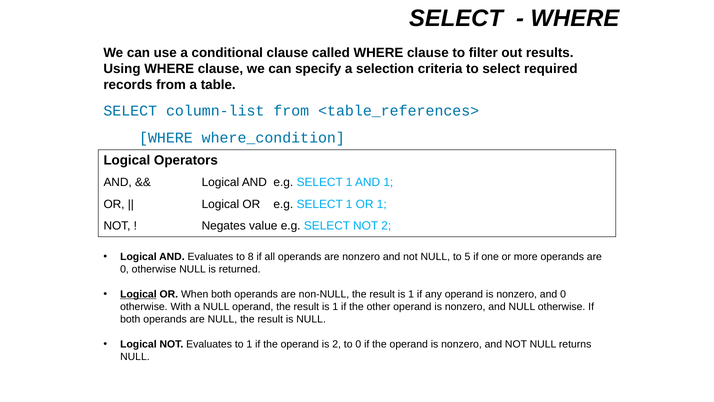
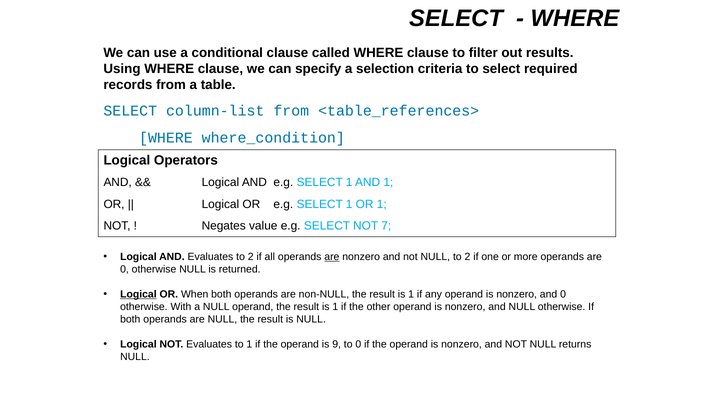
NOT 2: 2 -> 7 (386, 226)
Evaluates to 8: 8 -> 2 (251, 257)
are underline: none -> present (332, 257)
NULL to 5: 5 -> 2 (467, 257)
is 2: 2 -> 9 (337, 344)
